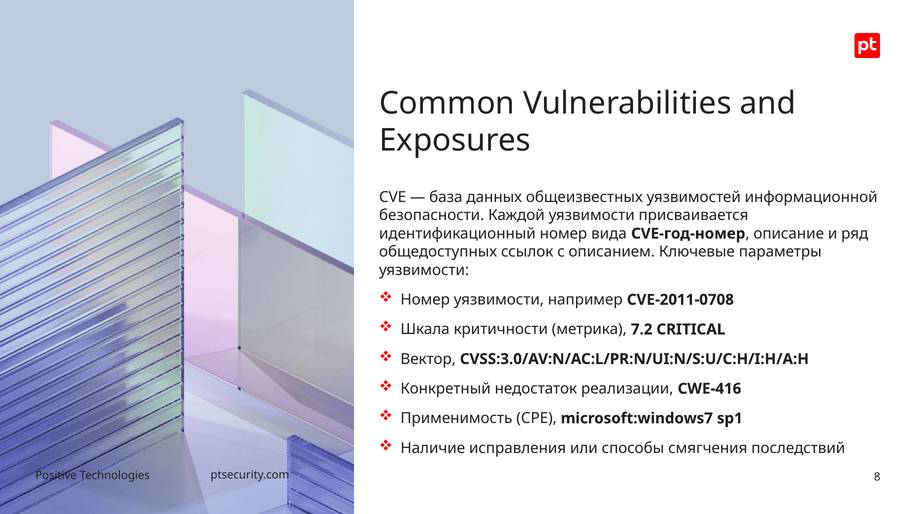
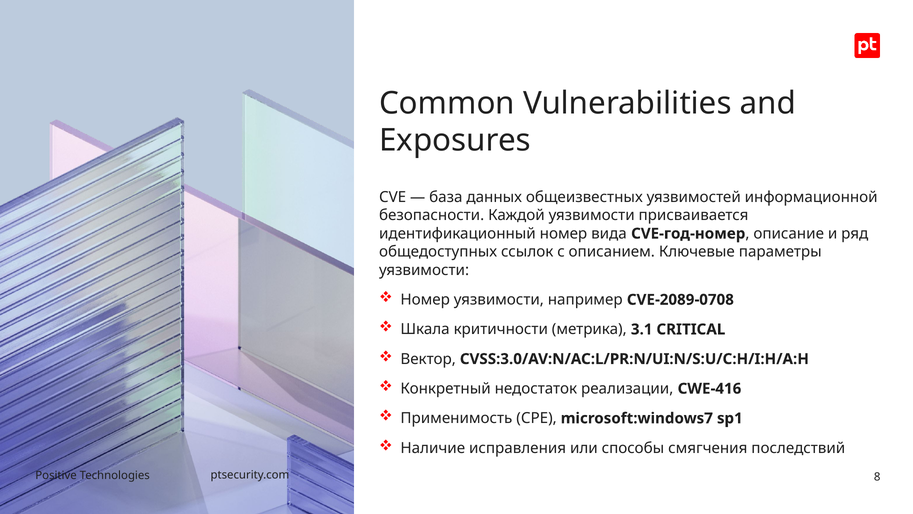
CVE-2011-0708: CVE-2011-0708 -> CVE-2089-0708 (680, 299)
7.2: 7.2 -> 3.1 (642, 329)
